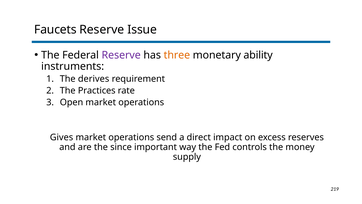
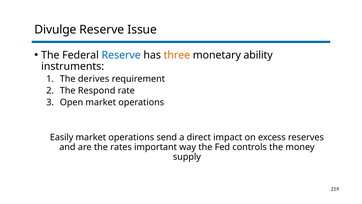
Faucets: Faucets -> Divulge (55, 30)
Reserve colour: purple -> blue (121, 55)
Practices: Practices -> Respond (97, 90)
Gives: Gives -> Easily (62, 137)
since: since -> rates (121, 147)
